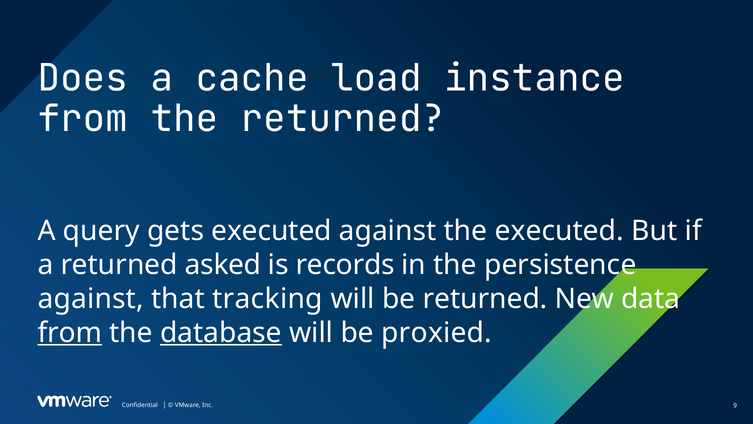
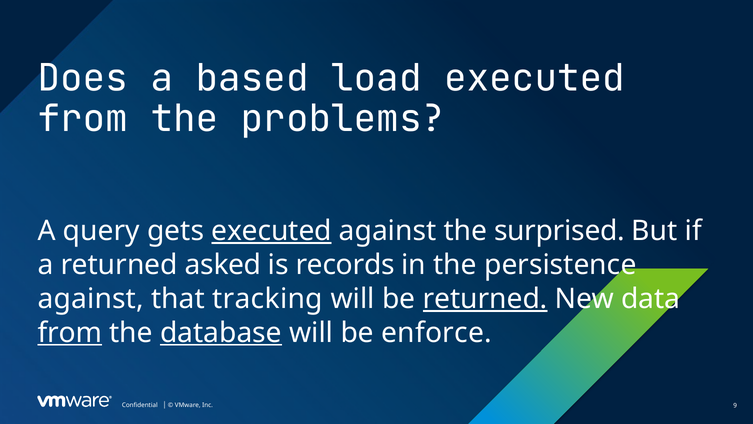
cache: cache -> based (252, 78)
load instance: instance -> executed (535, 78)
the returned: returned -> problems (343, 119)
executed underline: none -> present (272, 231)
the executed: executed -> surprised (559, 231)
returned underline: none -> present (485, 299)
proxied: proxied -> enforce (437, 332)
